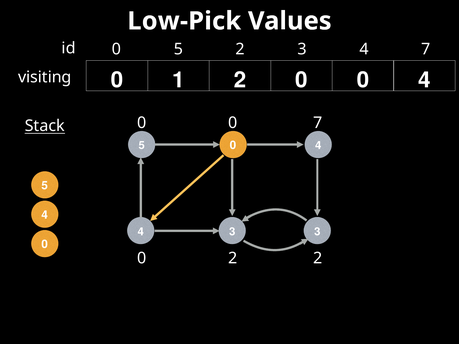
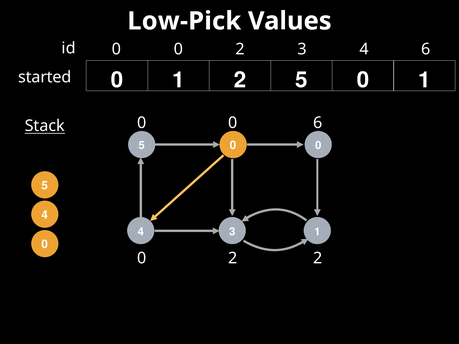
5: 5 -> 0 (178, 49)
4 7: 7 -> 6 (426, 49)
0: 0 -> 5 (301, 80)
4: 4 -> 1 (424, 80)
visiting: visiting -> started (45, 77)
7: 7 -> 6 (318, 123)
4: 4 -> 0 (318, 146)
3: 3 -> 1 (317, 232)
